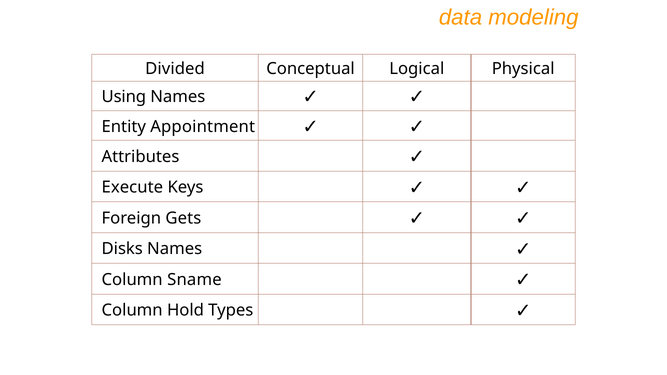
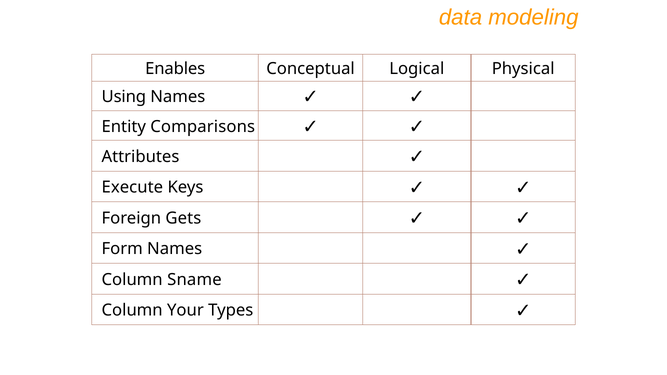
Divided: Divided -> Enables (175, 69)
Appointment: Appointment -> Comparisons (203, 127)
Disks: Disks -> Form (122, 249)
Hold: Hold -> Your (185, 311)
